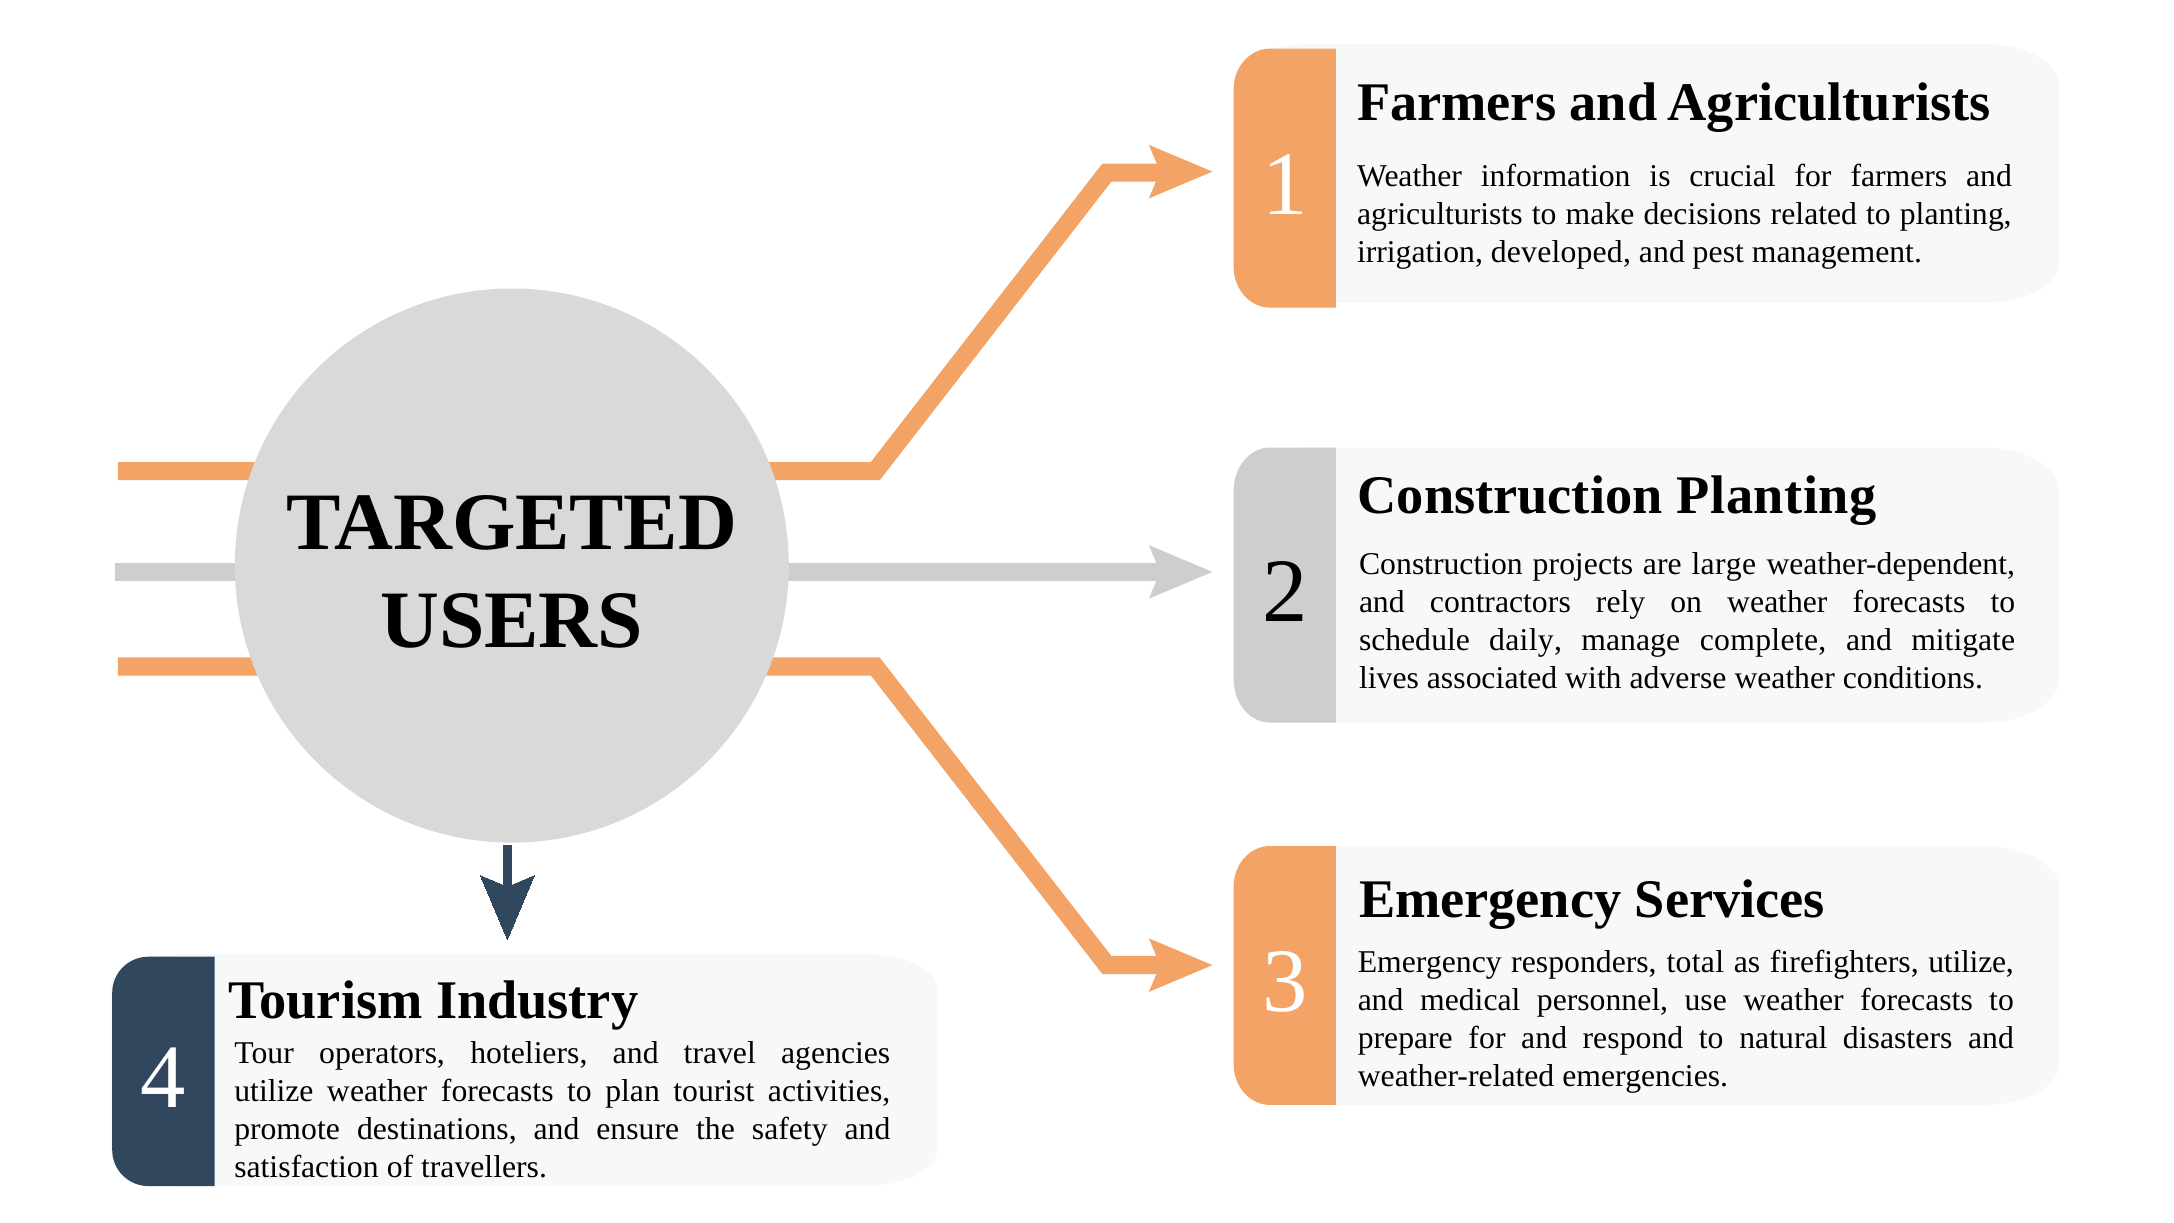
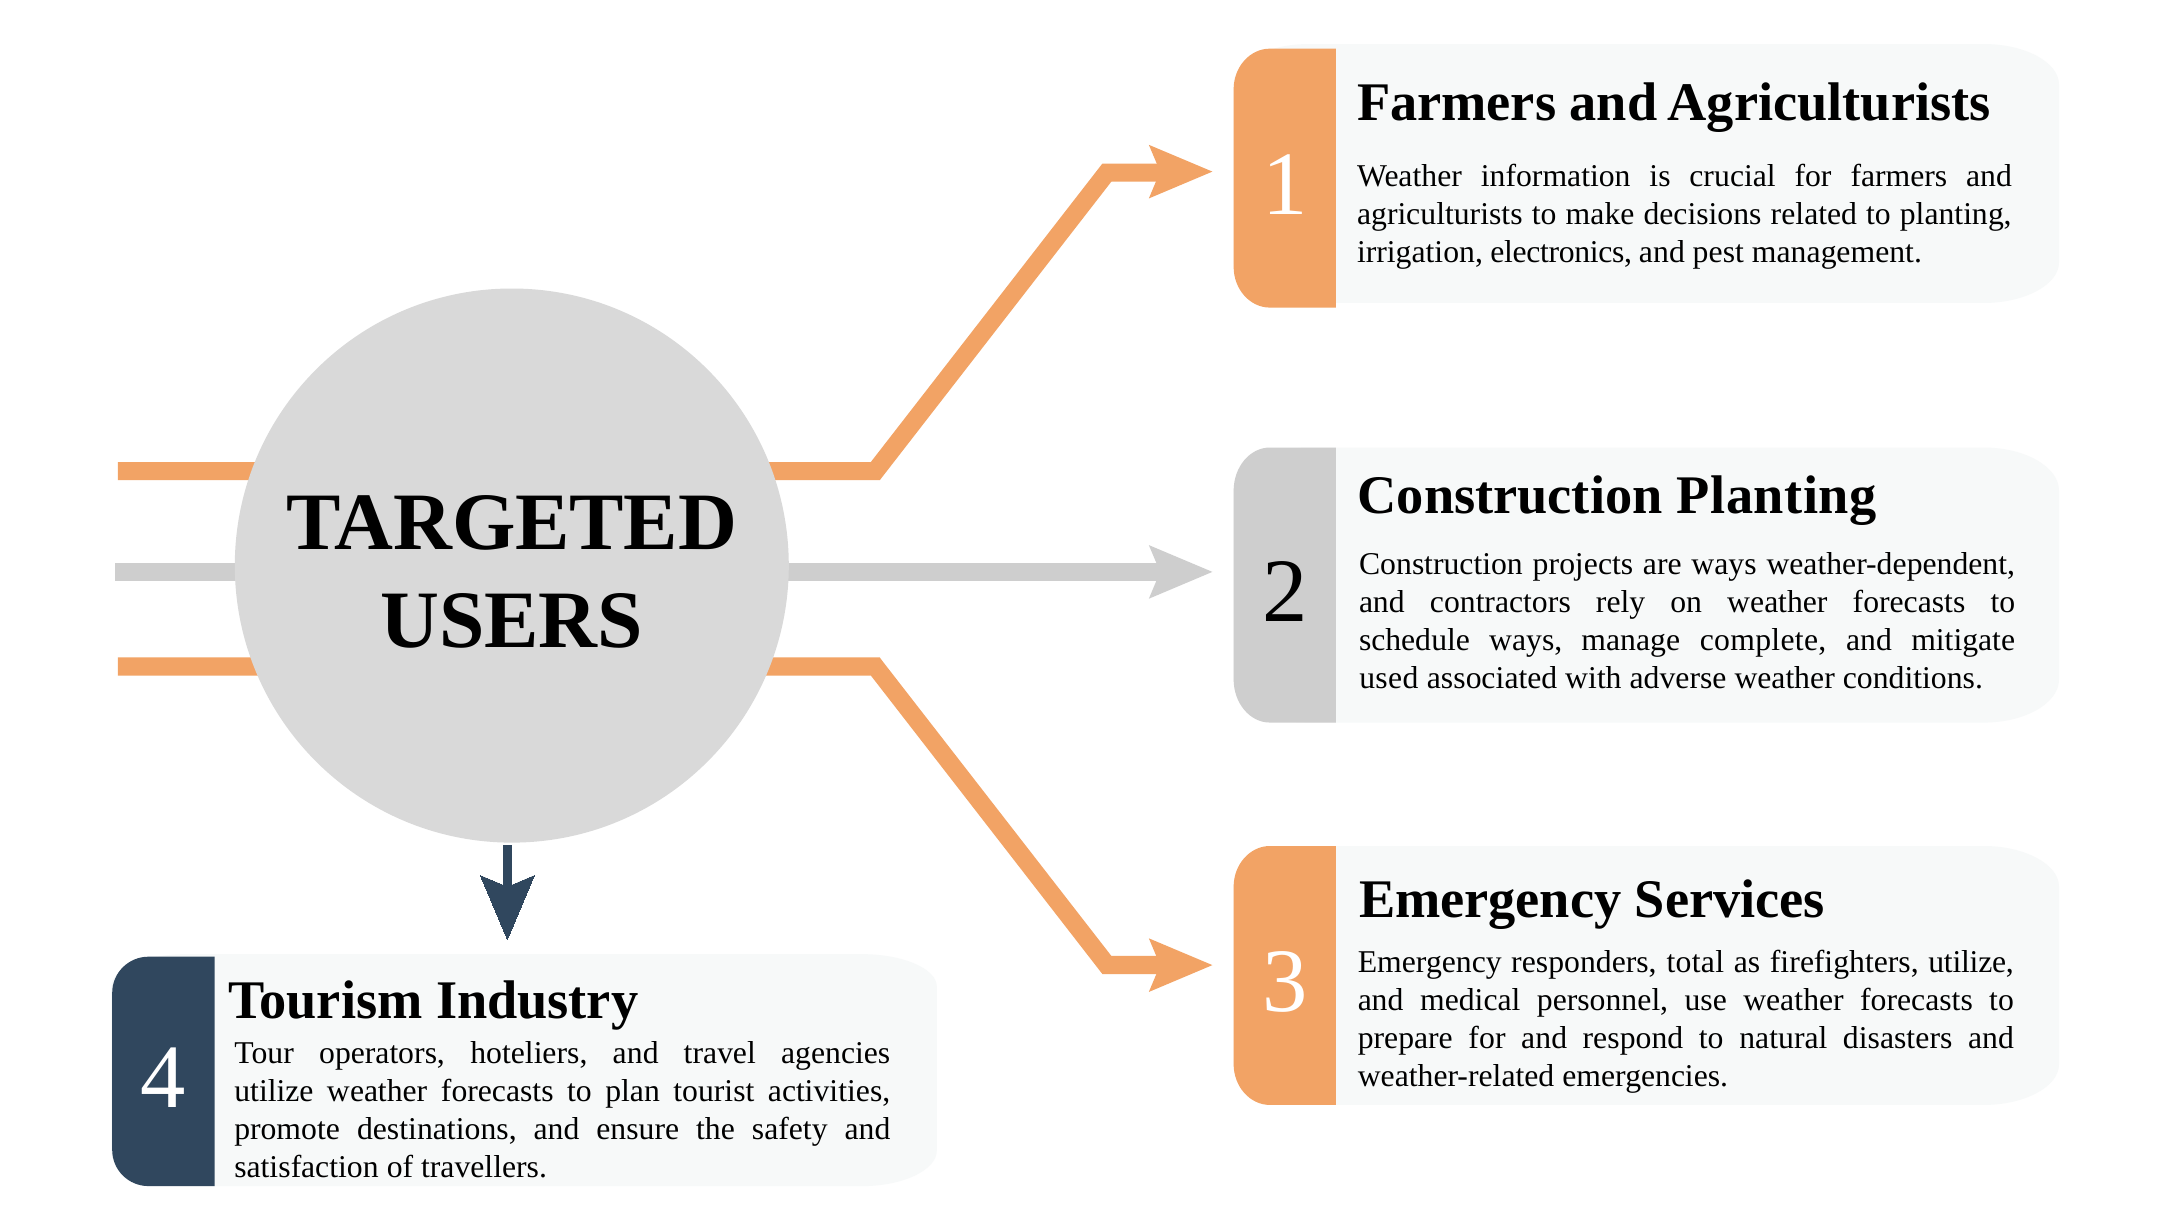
developed: developed -> electronics (1561, 252)
are large: large -> ways (1724, 564)
schedule daily: daily -> ways (1526, 640)
lives: lives -> used (1389, 678)
